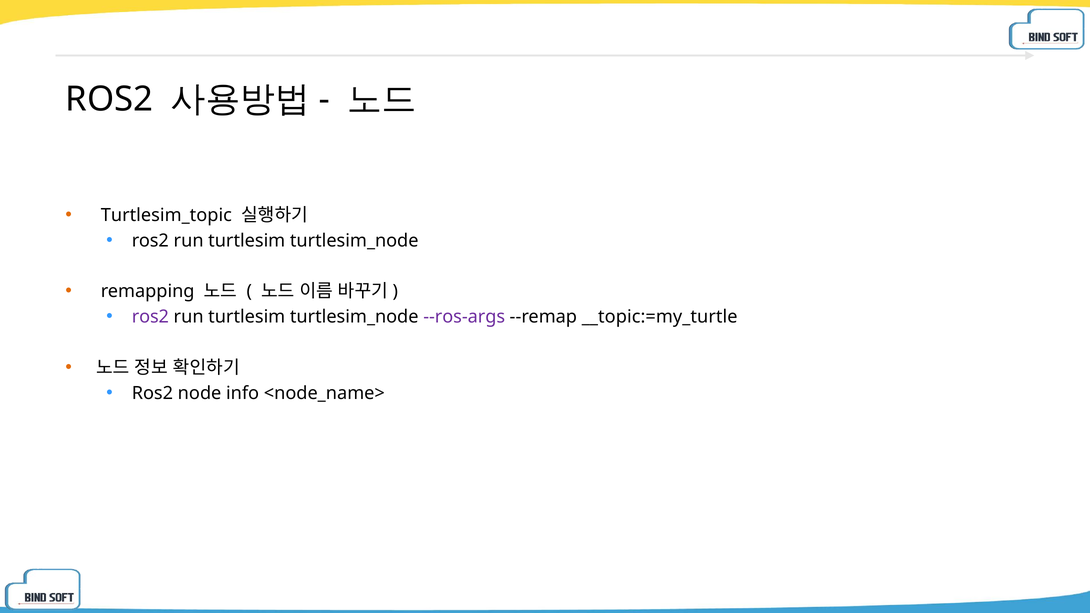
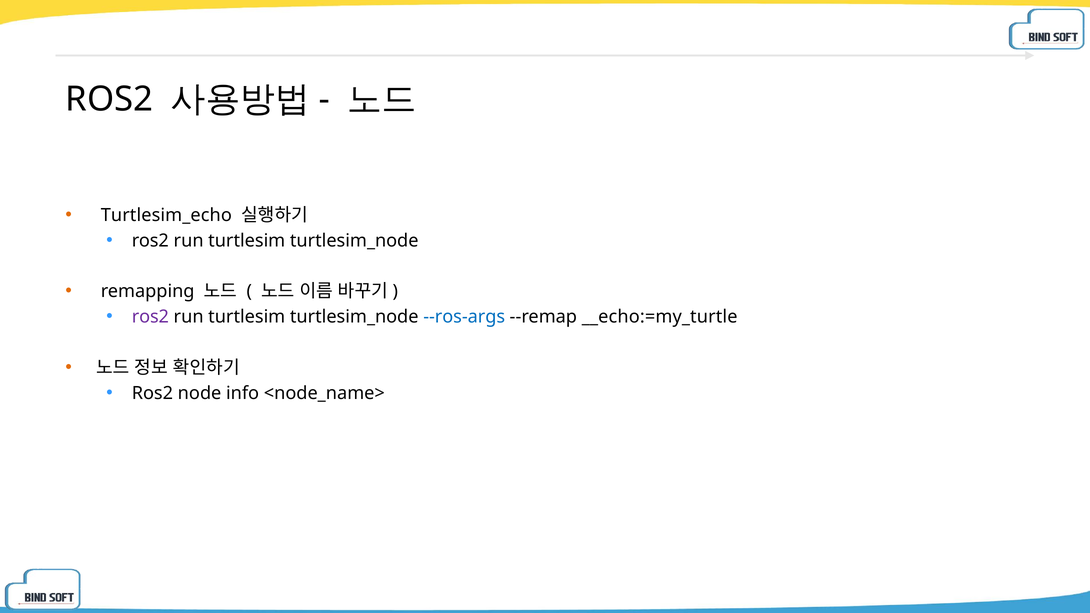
Turtlesim_topic: Turtlesim_topic -> Turtlesim_echo (166, 215)
--ros-args colour: purple -> blue (464, 317)
__topic:=my_turtle: __topic:=my_turtle -> __echo:=my_turtle (660, 317)
